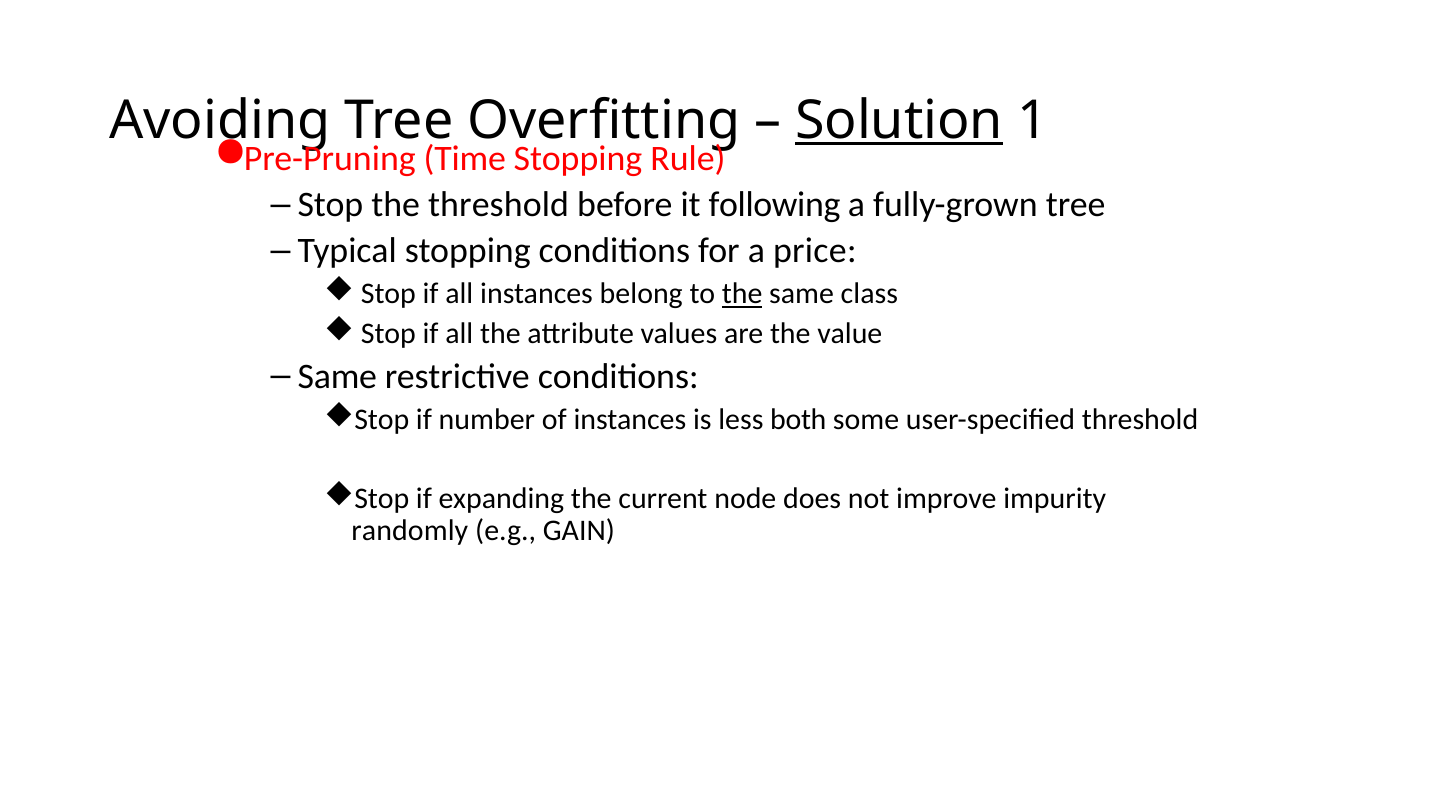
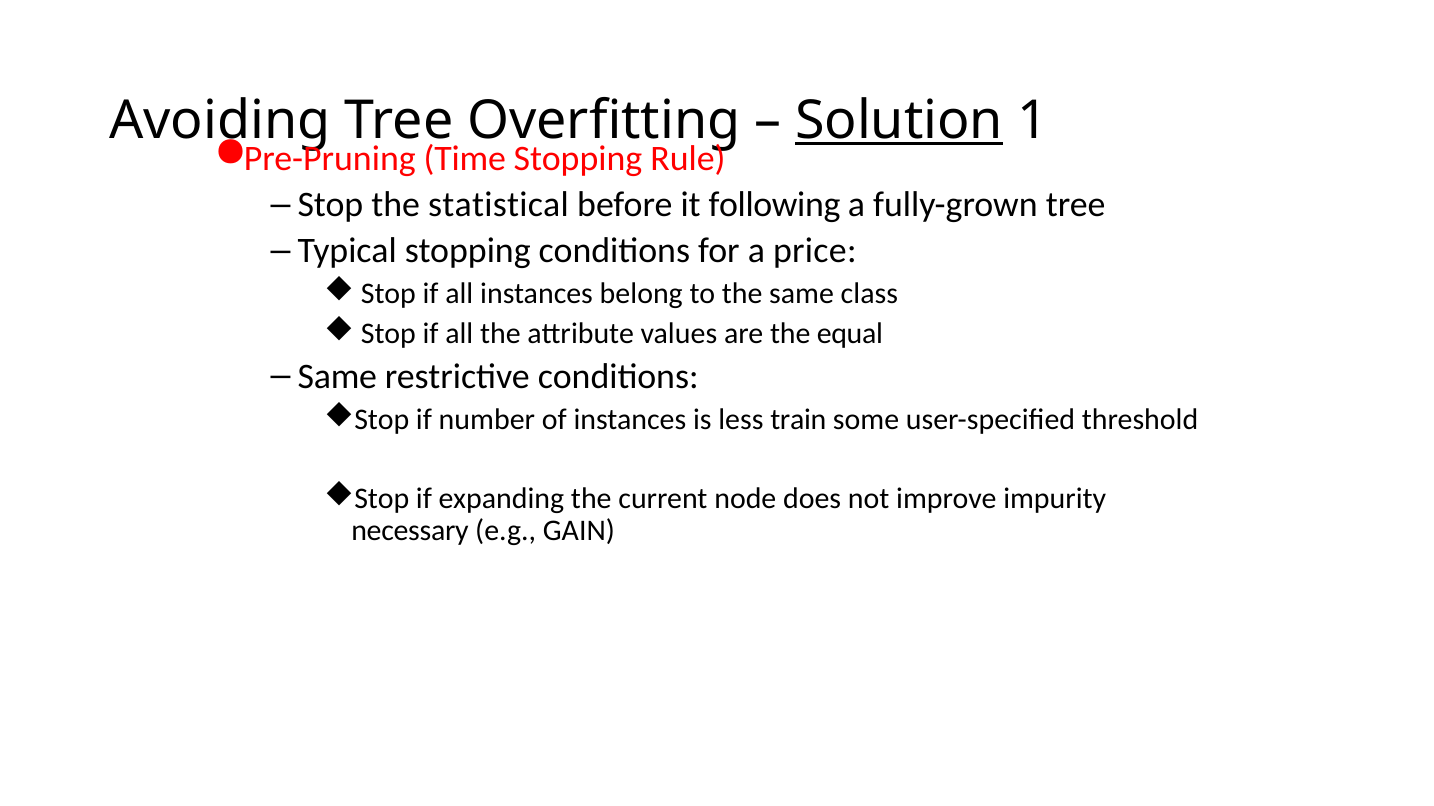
the threshold: threshold -> statistical (498, 205)
the underline: present -> none (742, 294)
value: value -> equal (850, 334)
both: both -> train (798, 420)
randomly: randomly -> necessary (410, 532)
